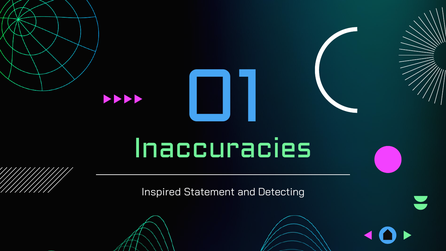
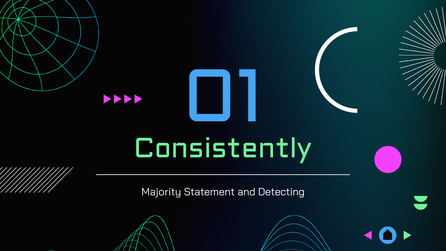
Inaccuracies: Inaccuracies -> Consistently (223, 148)
Inspired: Inspired -> Majority (161, 192)
